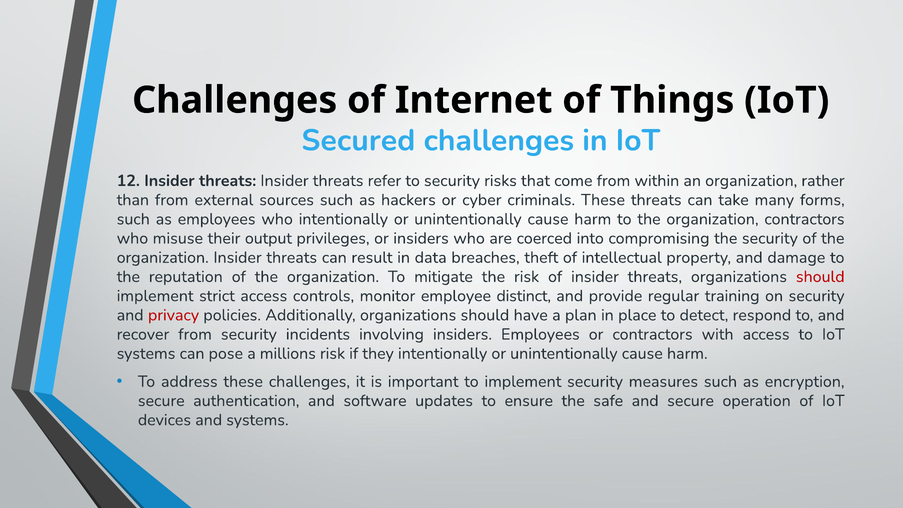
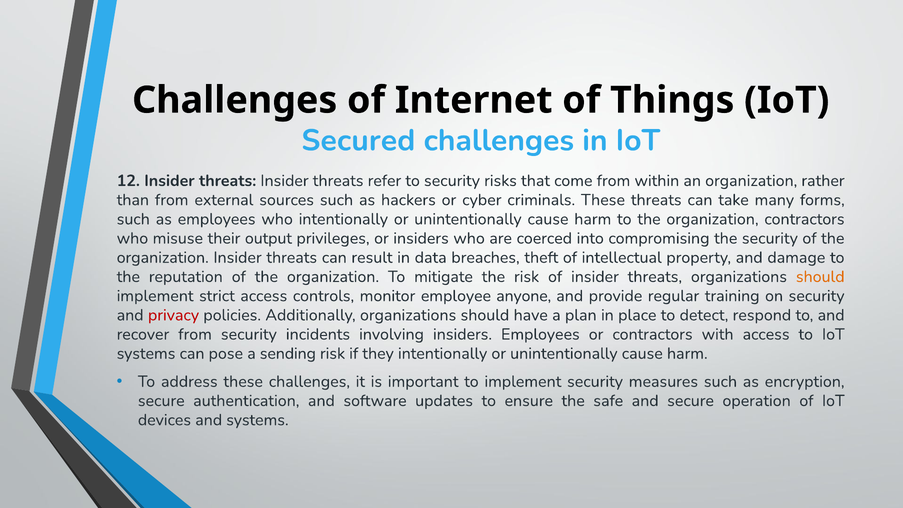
should colour: red -> orange (820, 277)
distinct: distinct -> anyone (524, 296)
millions: millions -> sending (288, 353)
